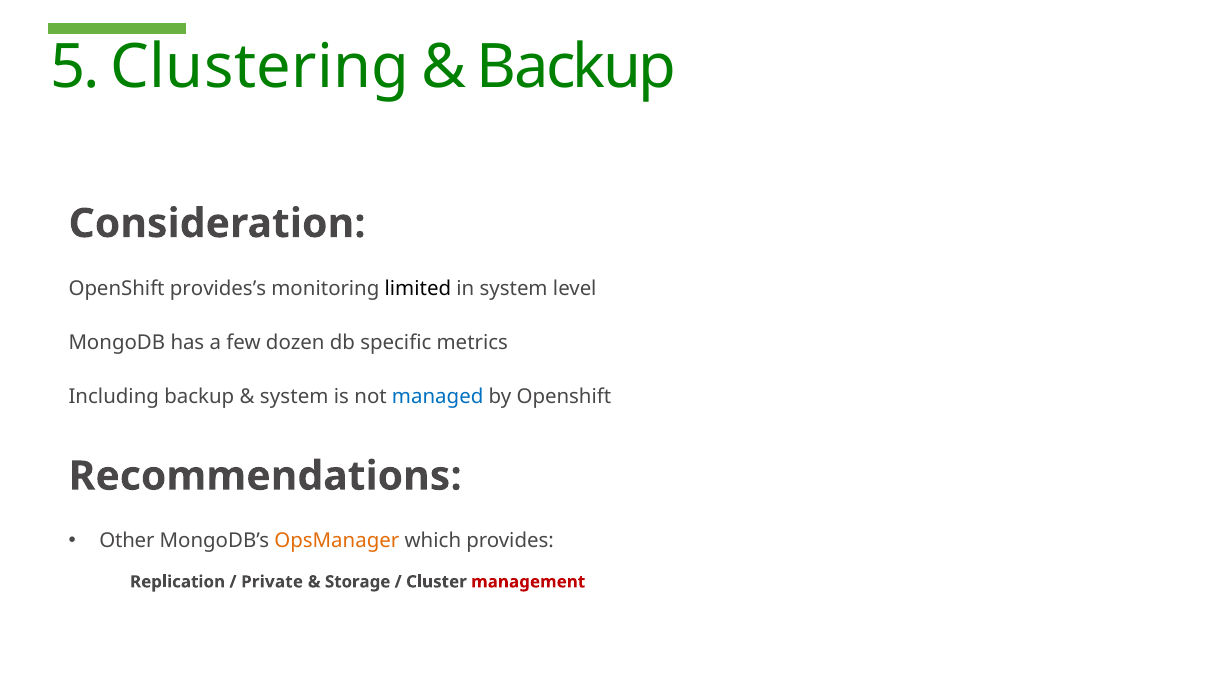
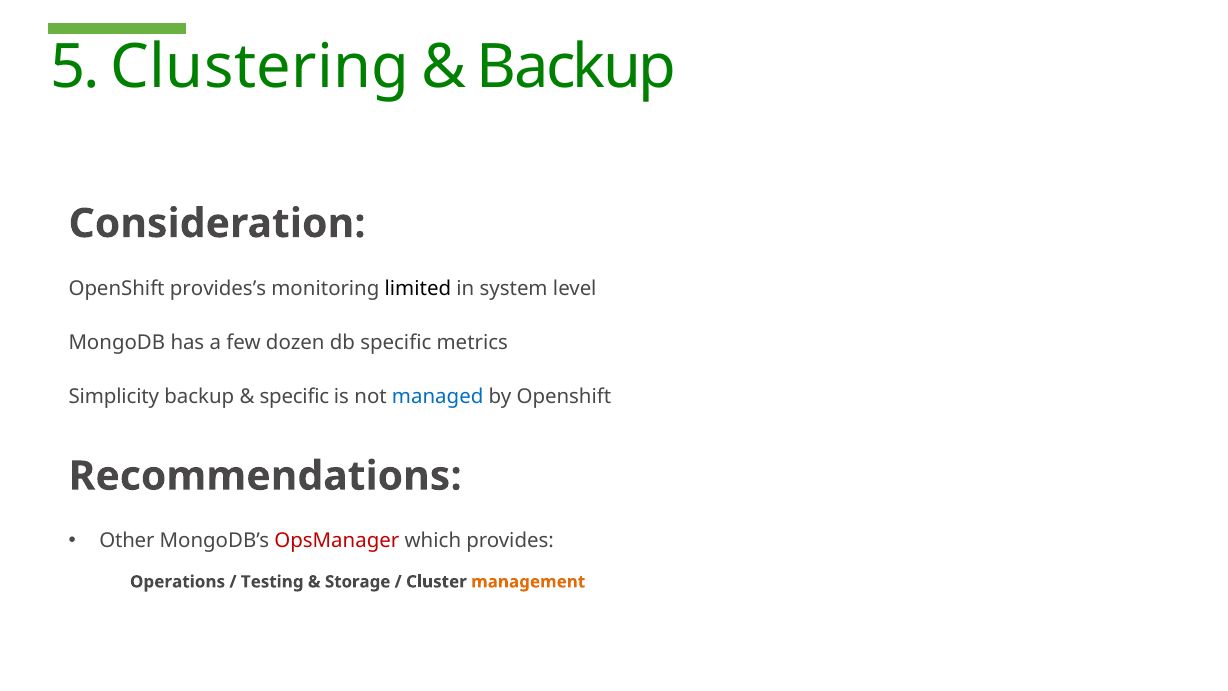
Including: Including -> Simplicity (114, 396)
system: system -> specific (294, 396)
OpsManager colour: orange -> red (337, 541)
Replication: Replication -> Operations (178, 582)
Private: Private -> Testing (272, 582)
management colour: red -> orange (528, 582)
